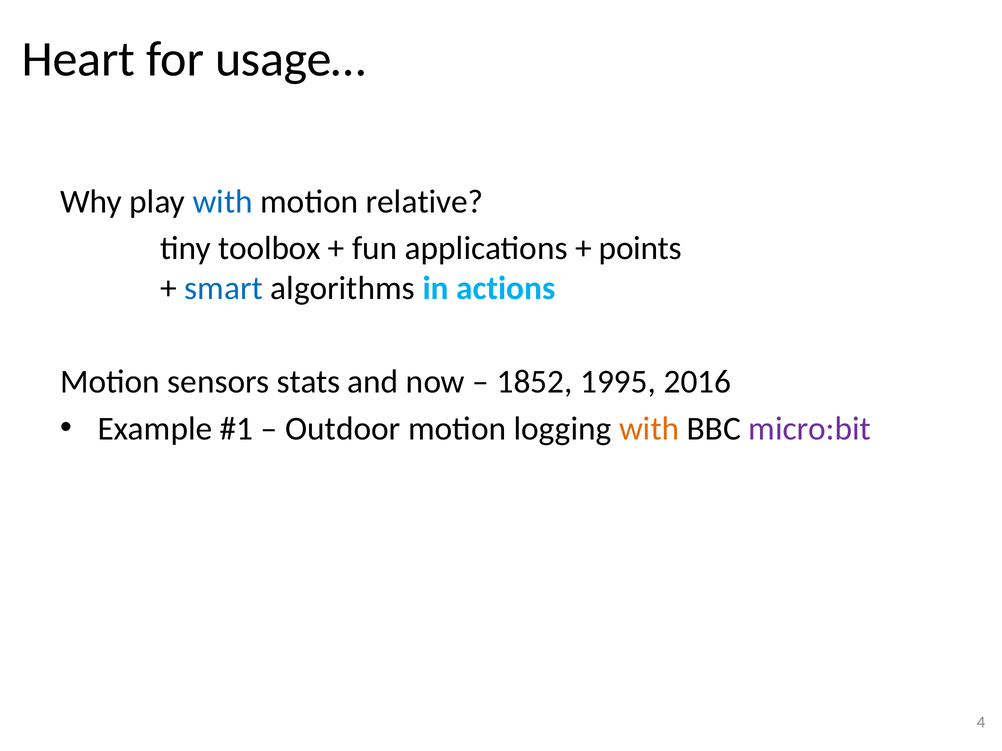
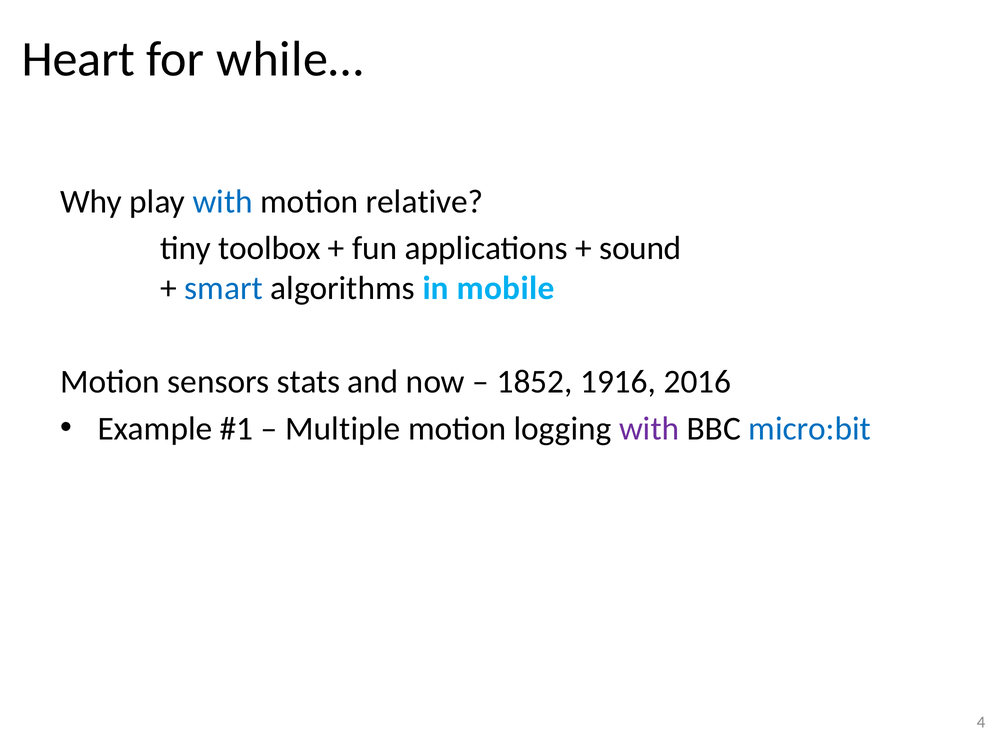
usage…: usage… -> while… (290, 59)
points: points -> sound (640, 249)
actions: actions -> mobile (506, 289)
1995: 1995 -> 1916 (618, 382)
Outdoor: Outdoor -> Multiple (343, 429)
with colour: orange -> purple (649, 429)
micro:bit colour: purple -> blue (810, 429)
